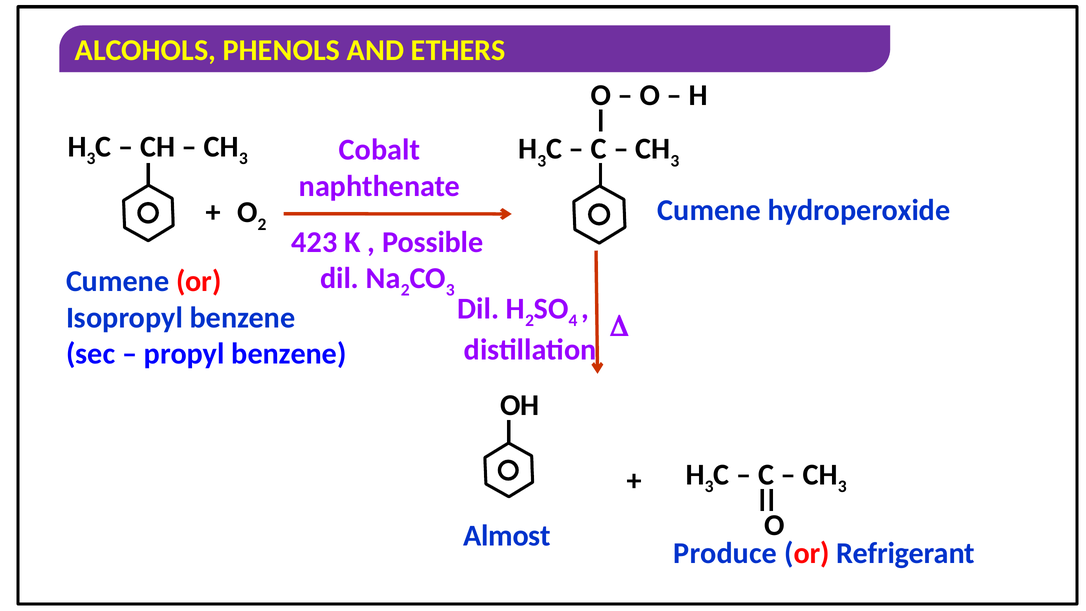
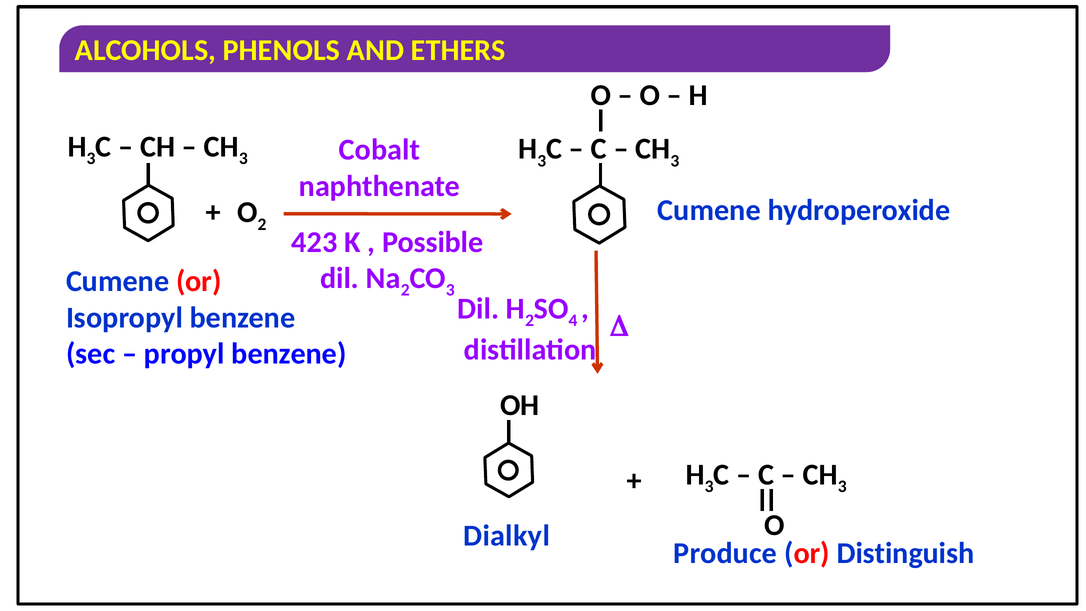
Almost: Almost -> Dialkyl (507, 536)
Refrigerant: Refrigerant -> Distinguish (905, 553)
